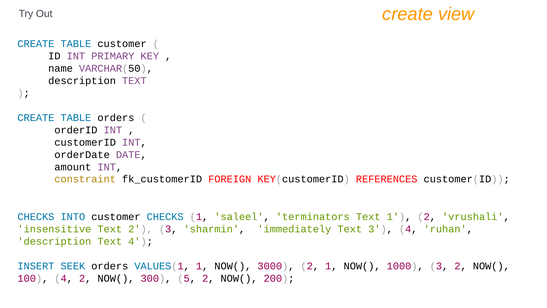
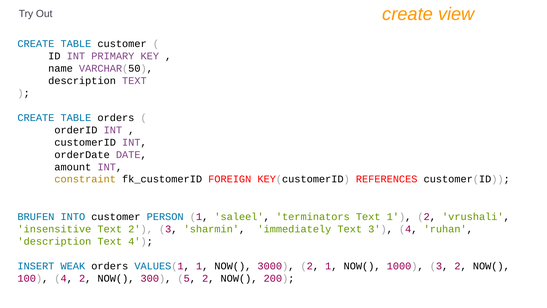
CHECKS: CHECKS -> BRUFEN (36, 217)
customer CHECKS: CHECKS -> PERSON (165, 217)
SEEK: SEEK -> WEAK (73, 266)
